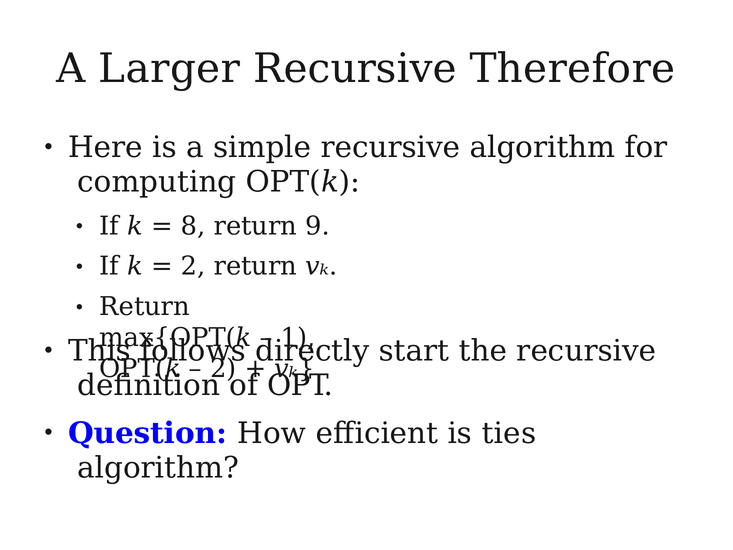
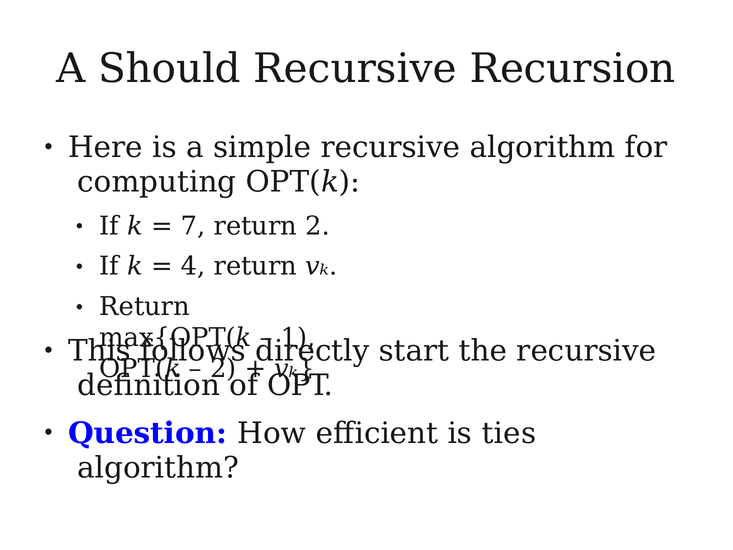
Larger: Larger -> Should (170, 69)
Therefore: Therefore -> Recursion (573, 69)
8: 8 -> 7 (193, 226)
return 9: 9 -> 2 (318, 226)
2: 2 -> 4 (193, 266)
